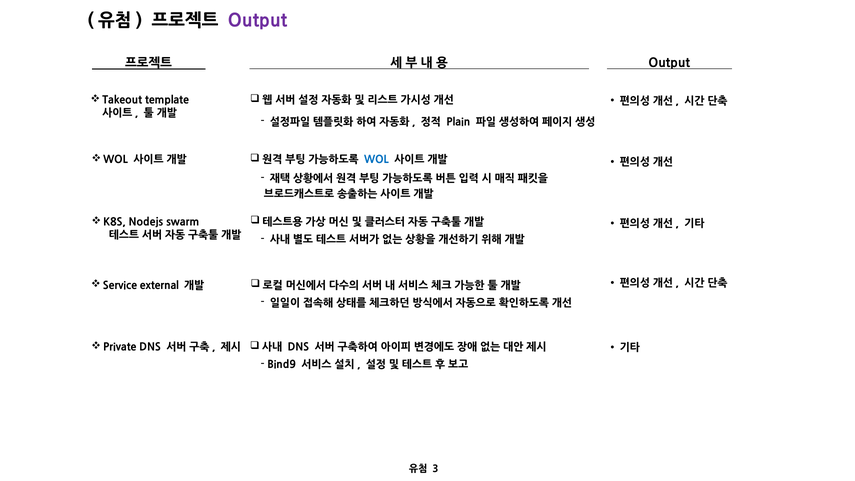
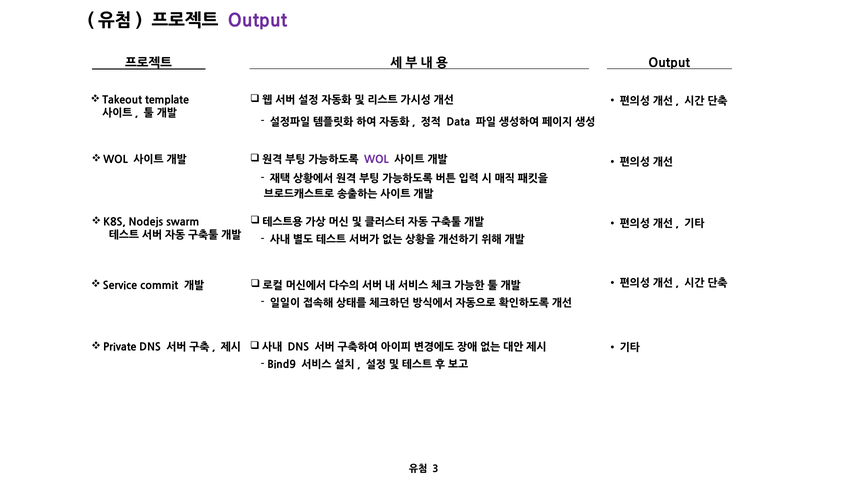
Plain: Plain -> Data (458, 122)
WOL colour: blue -> purple (376, 160)
external: external -> commit (159, 285)
